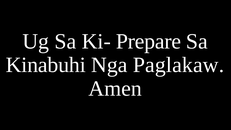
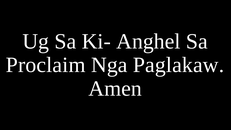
Prepare: Prepare -> Anghel (148, 41)
Kinabuhi: Kinabuhi -> Proclaim (46, 65)
